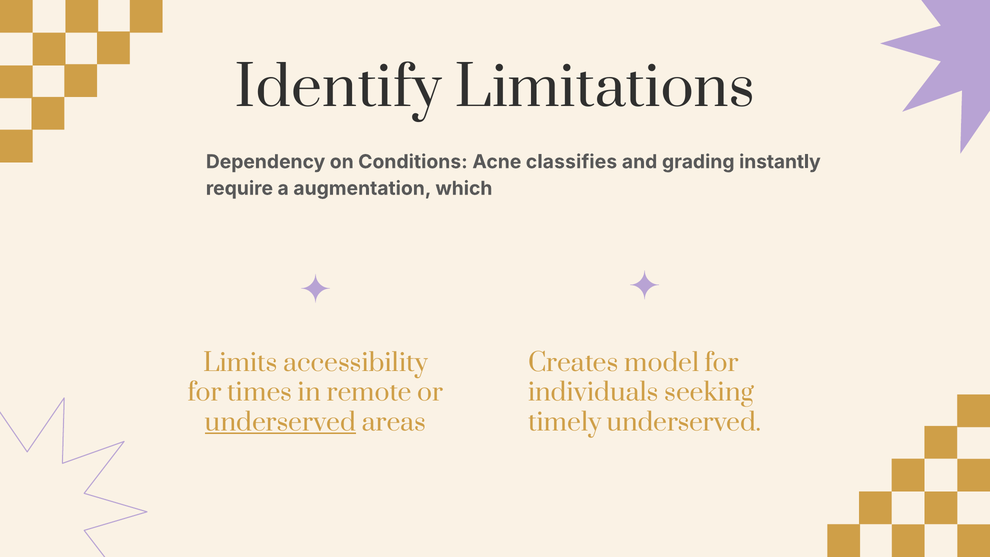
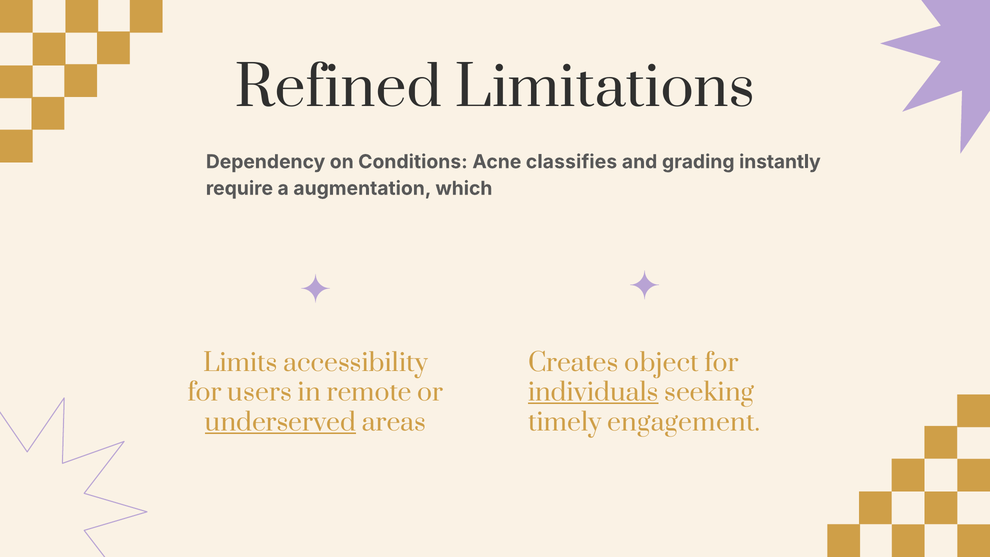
Identify: Identify -> Refined (338, 88)
model: model -> object (662, 363)
times: times -> users (260, 393)
individuals underline: none -> present (593, 393)
timely underserved: underserved -> engagement (684, 422)
